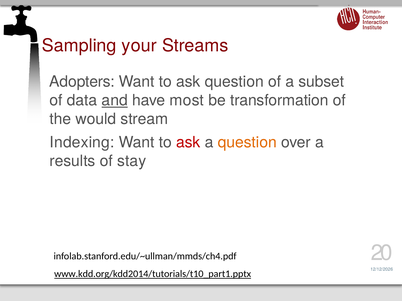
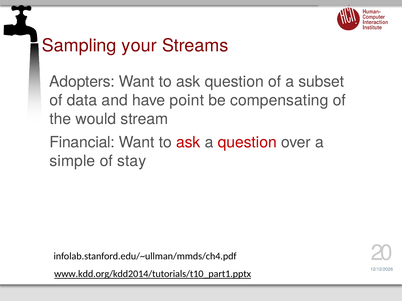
and underline: present -> none (115, 101)
most: most -> point (187, 101)
transformation: transformation -> compensating (279, 101)
Indexing: Indexing -> Financial (82, 143)
question colour: orange -> red (247, 143)
results: results -> simple (72, 161)
